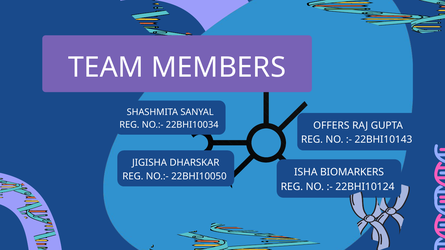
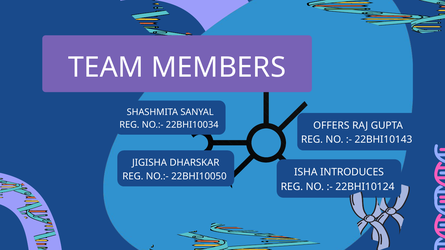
BIOMARKERS: BIOMARKERS -> INTRODUCES (352, 172)
